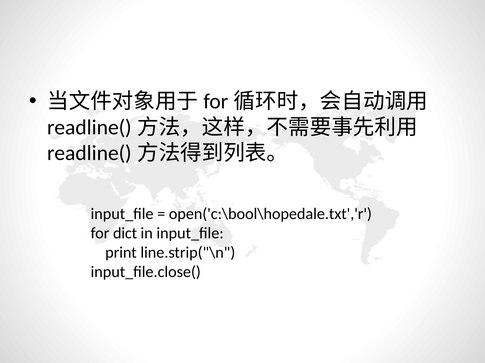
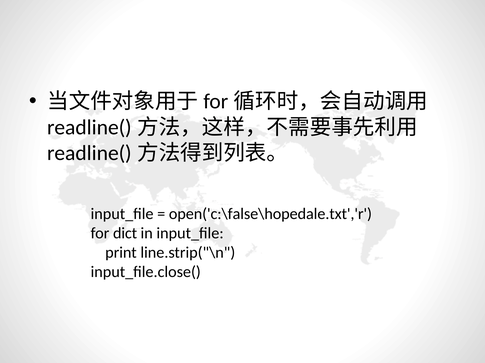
open('c:\bool\hopedale.txt','r: open('c:\bool\hopedale.txt','r -> open('c:\false\hopedale.txt','r (270, 214)
